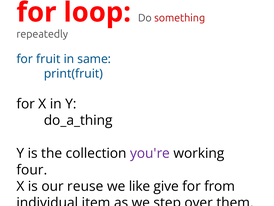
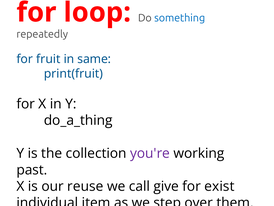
something colour: red -> blue (180, 18)
four: four -> past (32, 169)
like: like -> call (139, 186)
from: from -> exist (219, 186)
